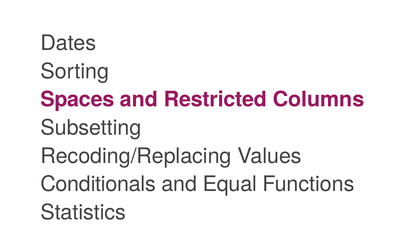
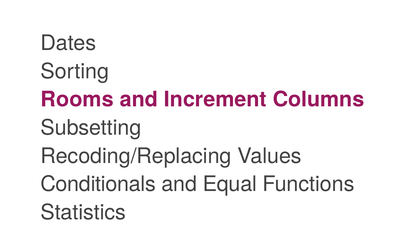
Spaces: Spaces -> Rooms (77, 100)
Restricted: Restricted -> Increment (215, 100)
